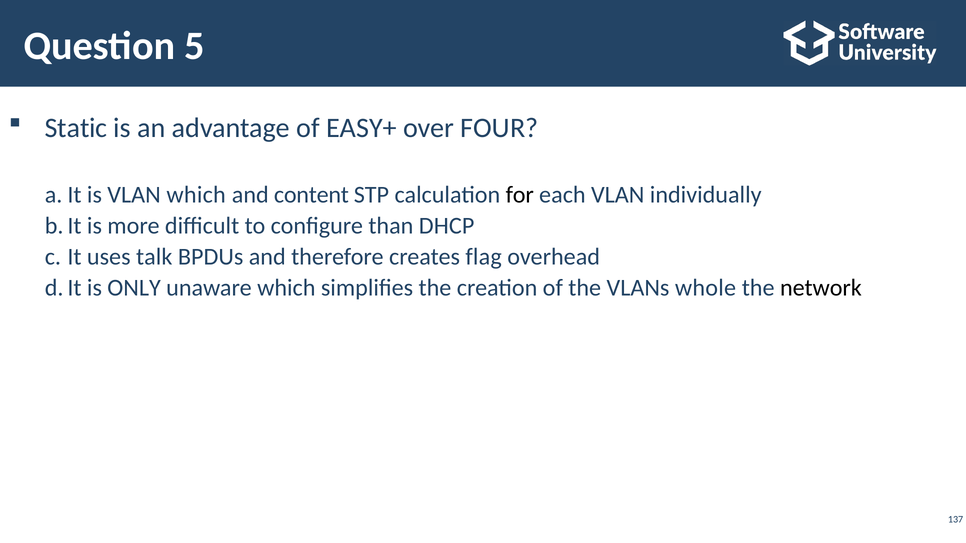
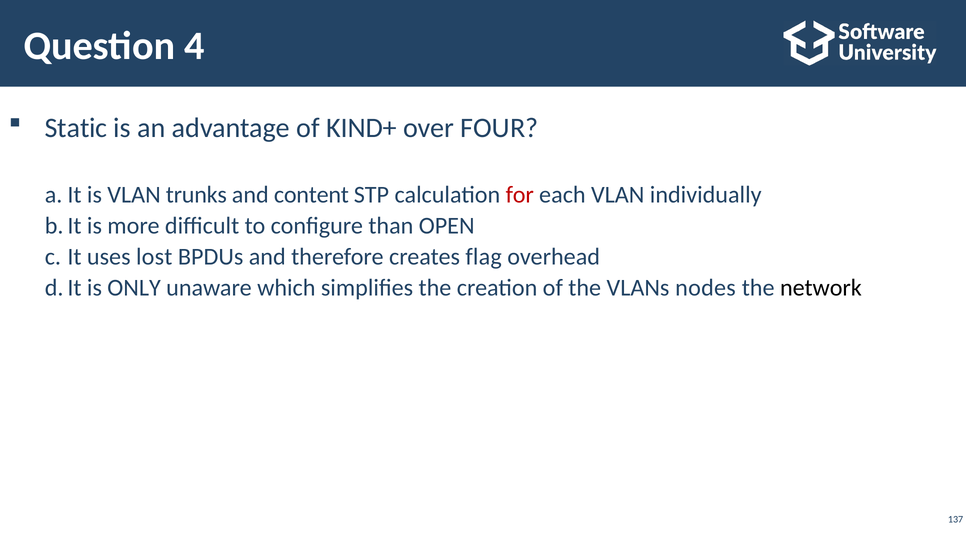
5: 5 -> 4 (194, 46)
EASY+: EASY+ -> KIND+ (361, 128)
VLAN which: which -> trunks (196, 195)
for colour: black -> red (520, 195)
DHCP: DHCP -> OPEN (447, 226)
talk: talk -> lost (154, 257)
whole: whole -> nodes (705, 288)
